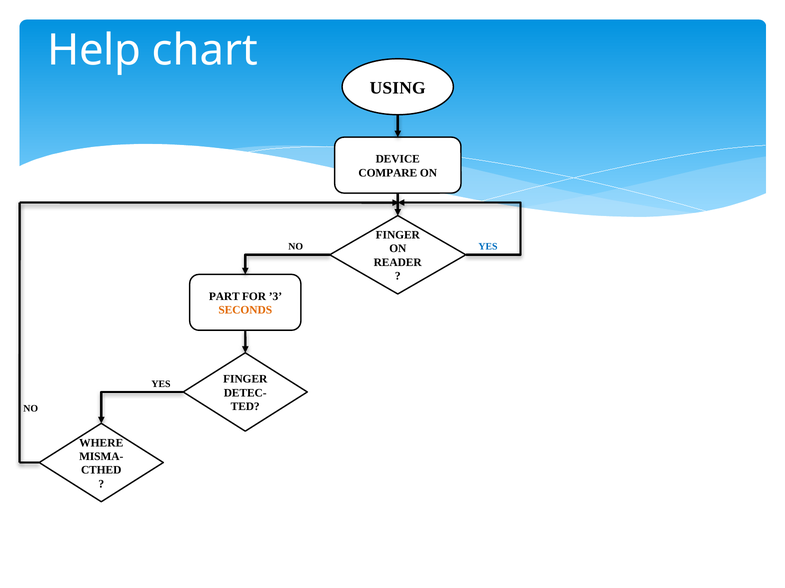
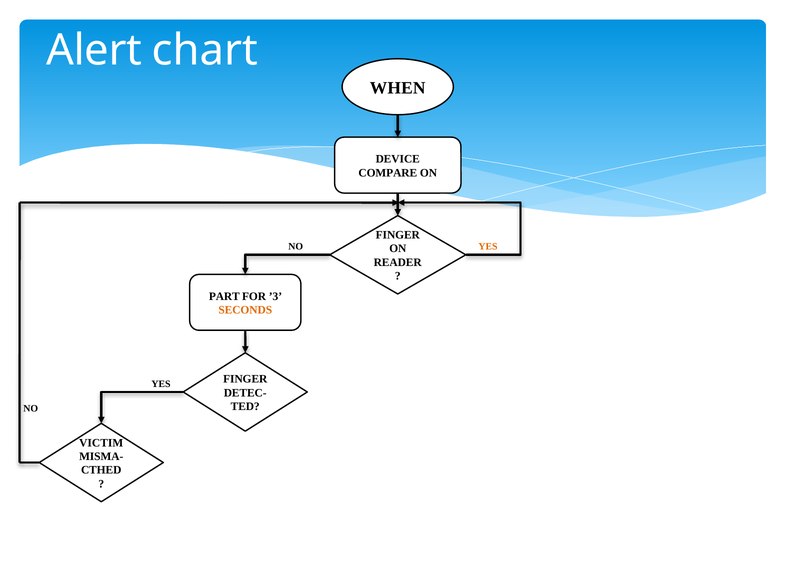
Help: Help -> Alert (94, 51)
USING: USING -> WHEN (398, 88)
YES colour: blue -> orange (488, 247)
WHERE: WHERE -> VICTIM (101, 443)
